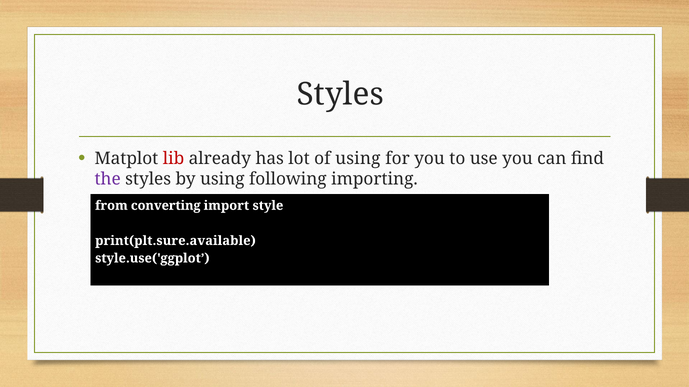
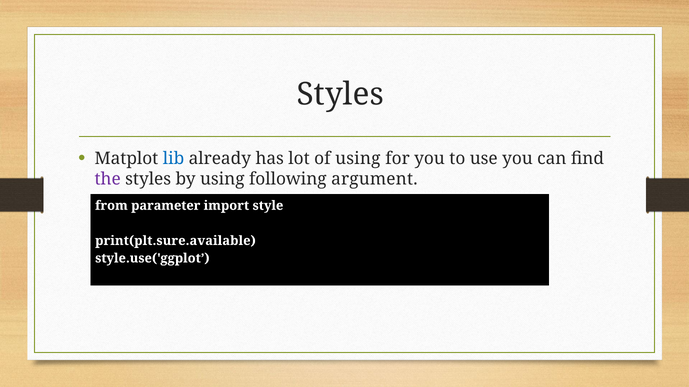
lib colour: red -> blue (174, 159)
importing: importing -> argument (374, 179)
converting: converting -> parameter (166, 206)
